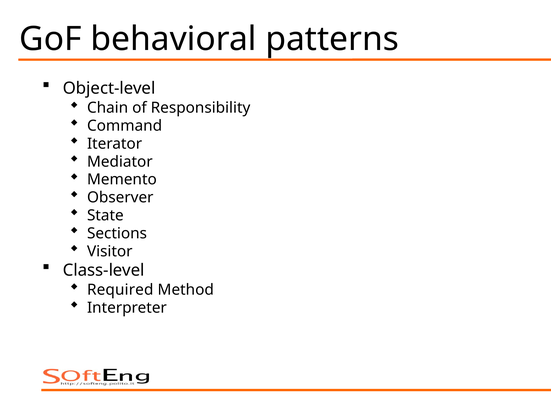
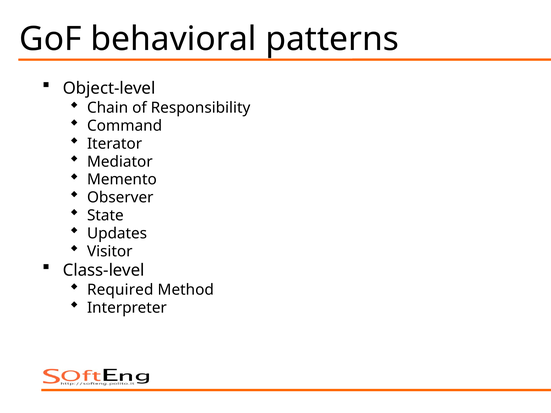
Sections: Sections -> Updates (117, 234)
